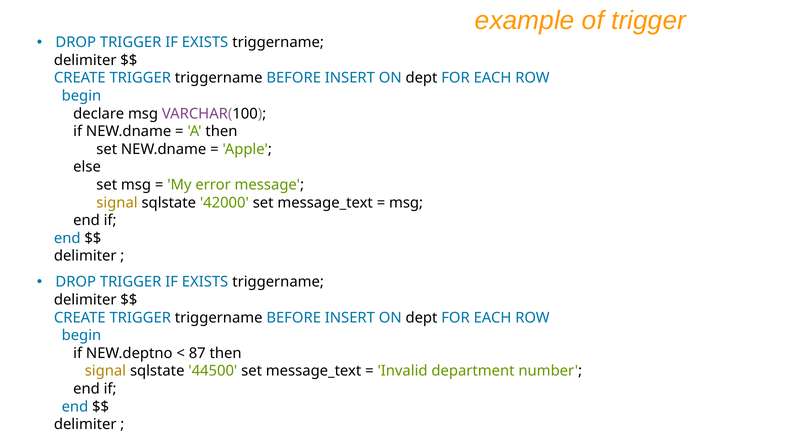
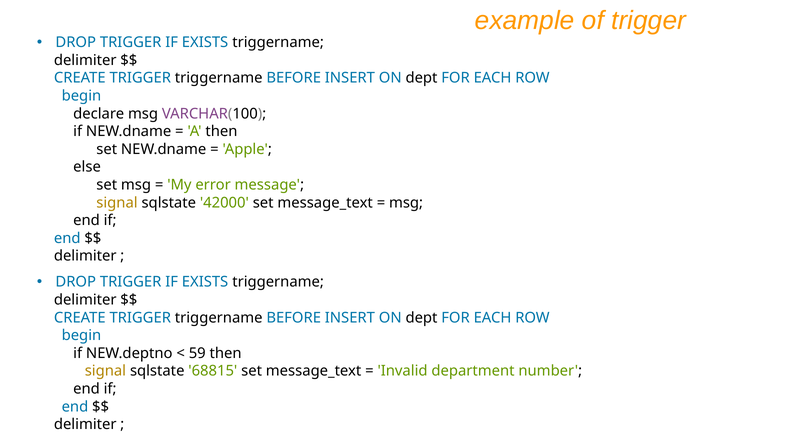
87: 87 -> 59 (197, 353)
44500: 44500 -> 68815 (213, 371)
